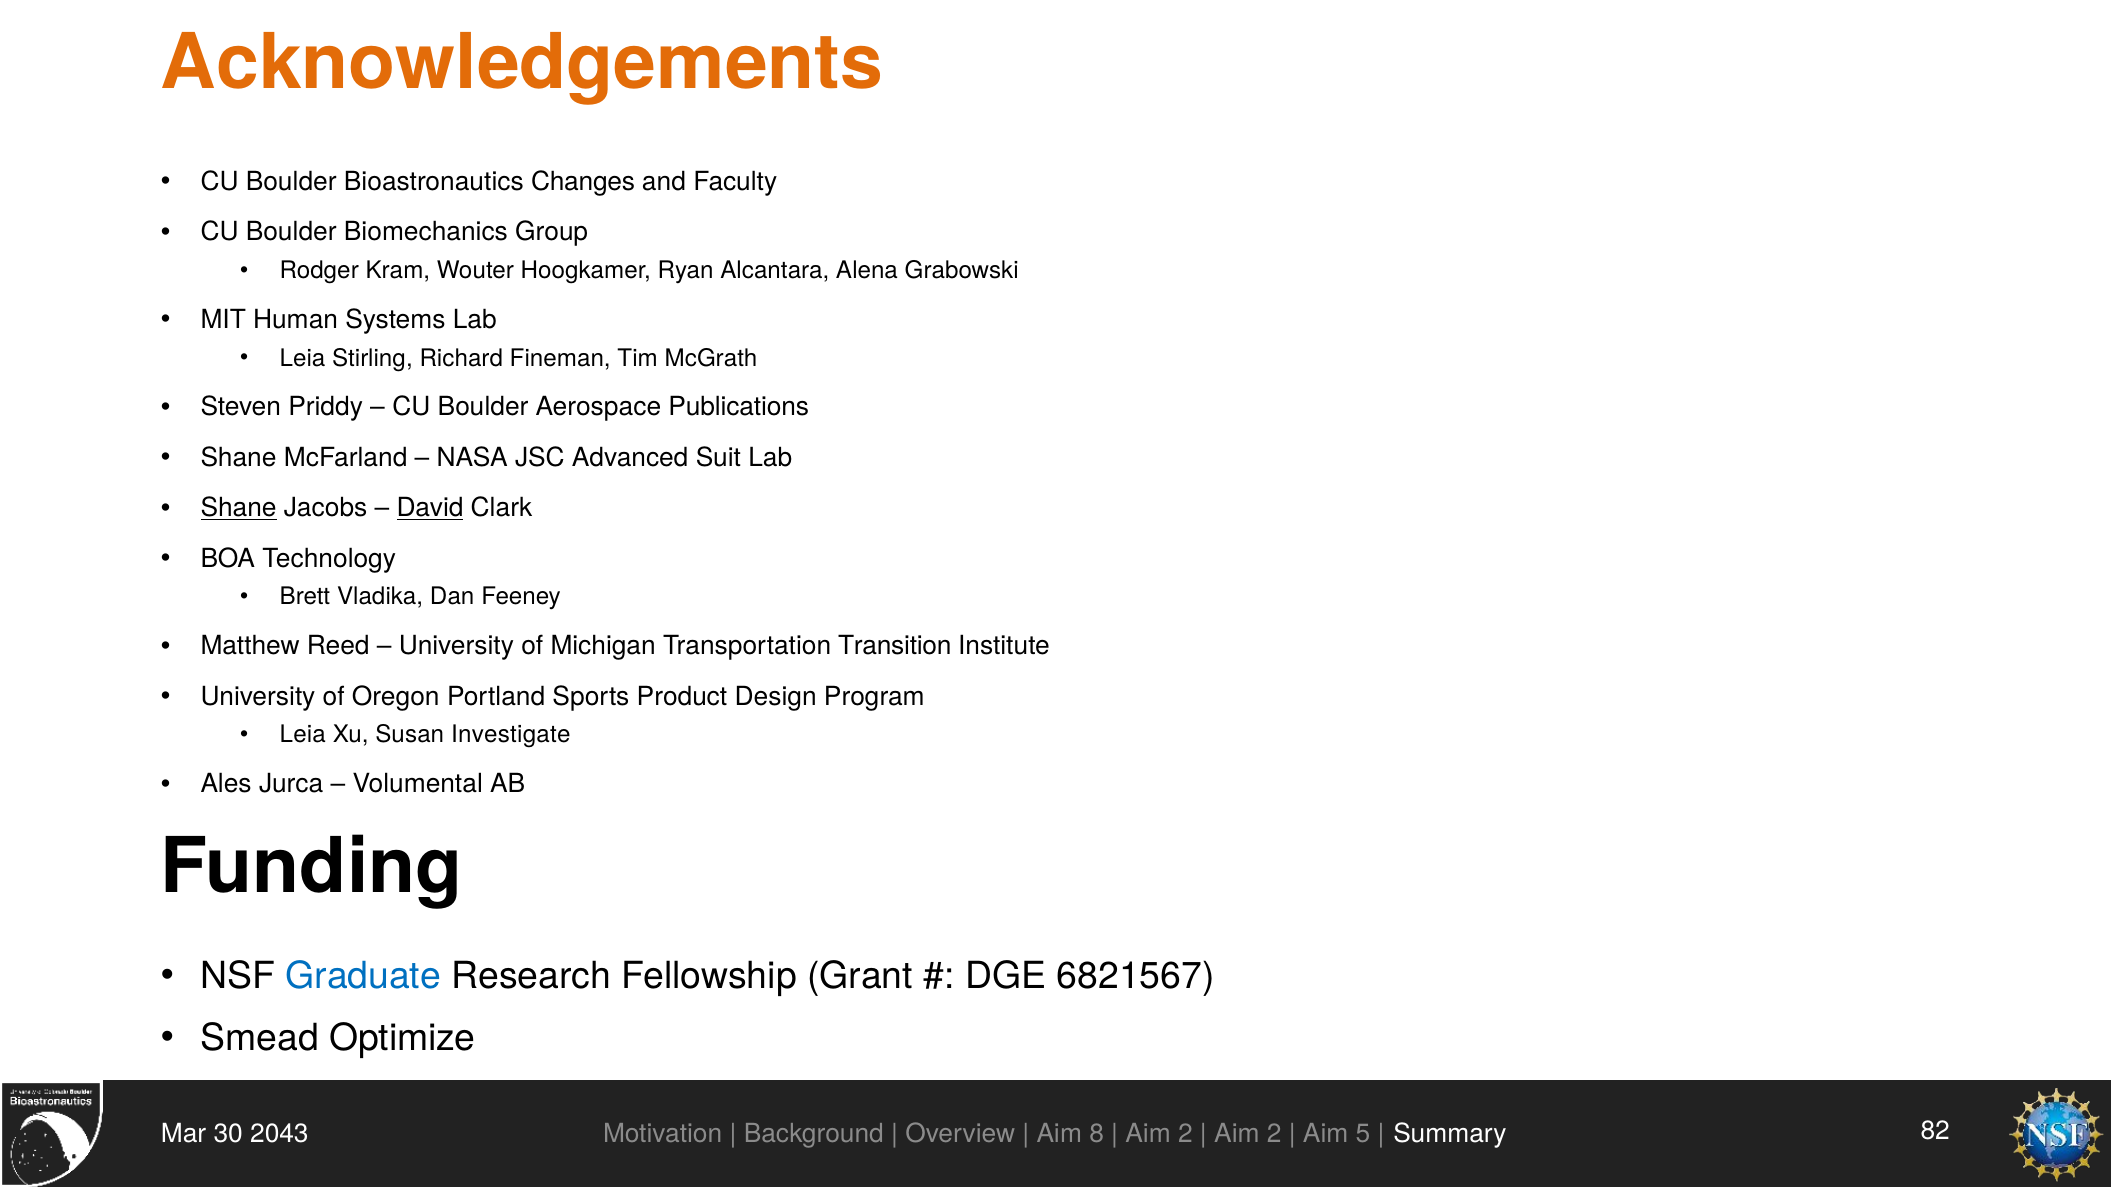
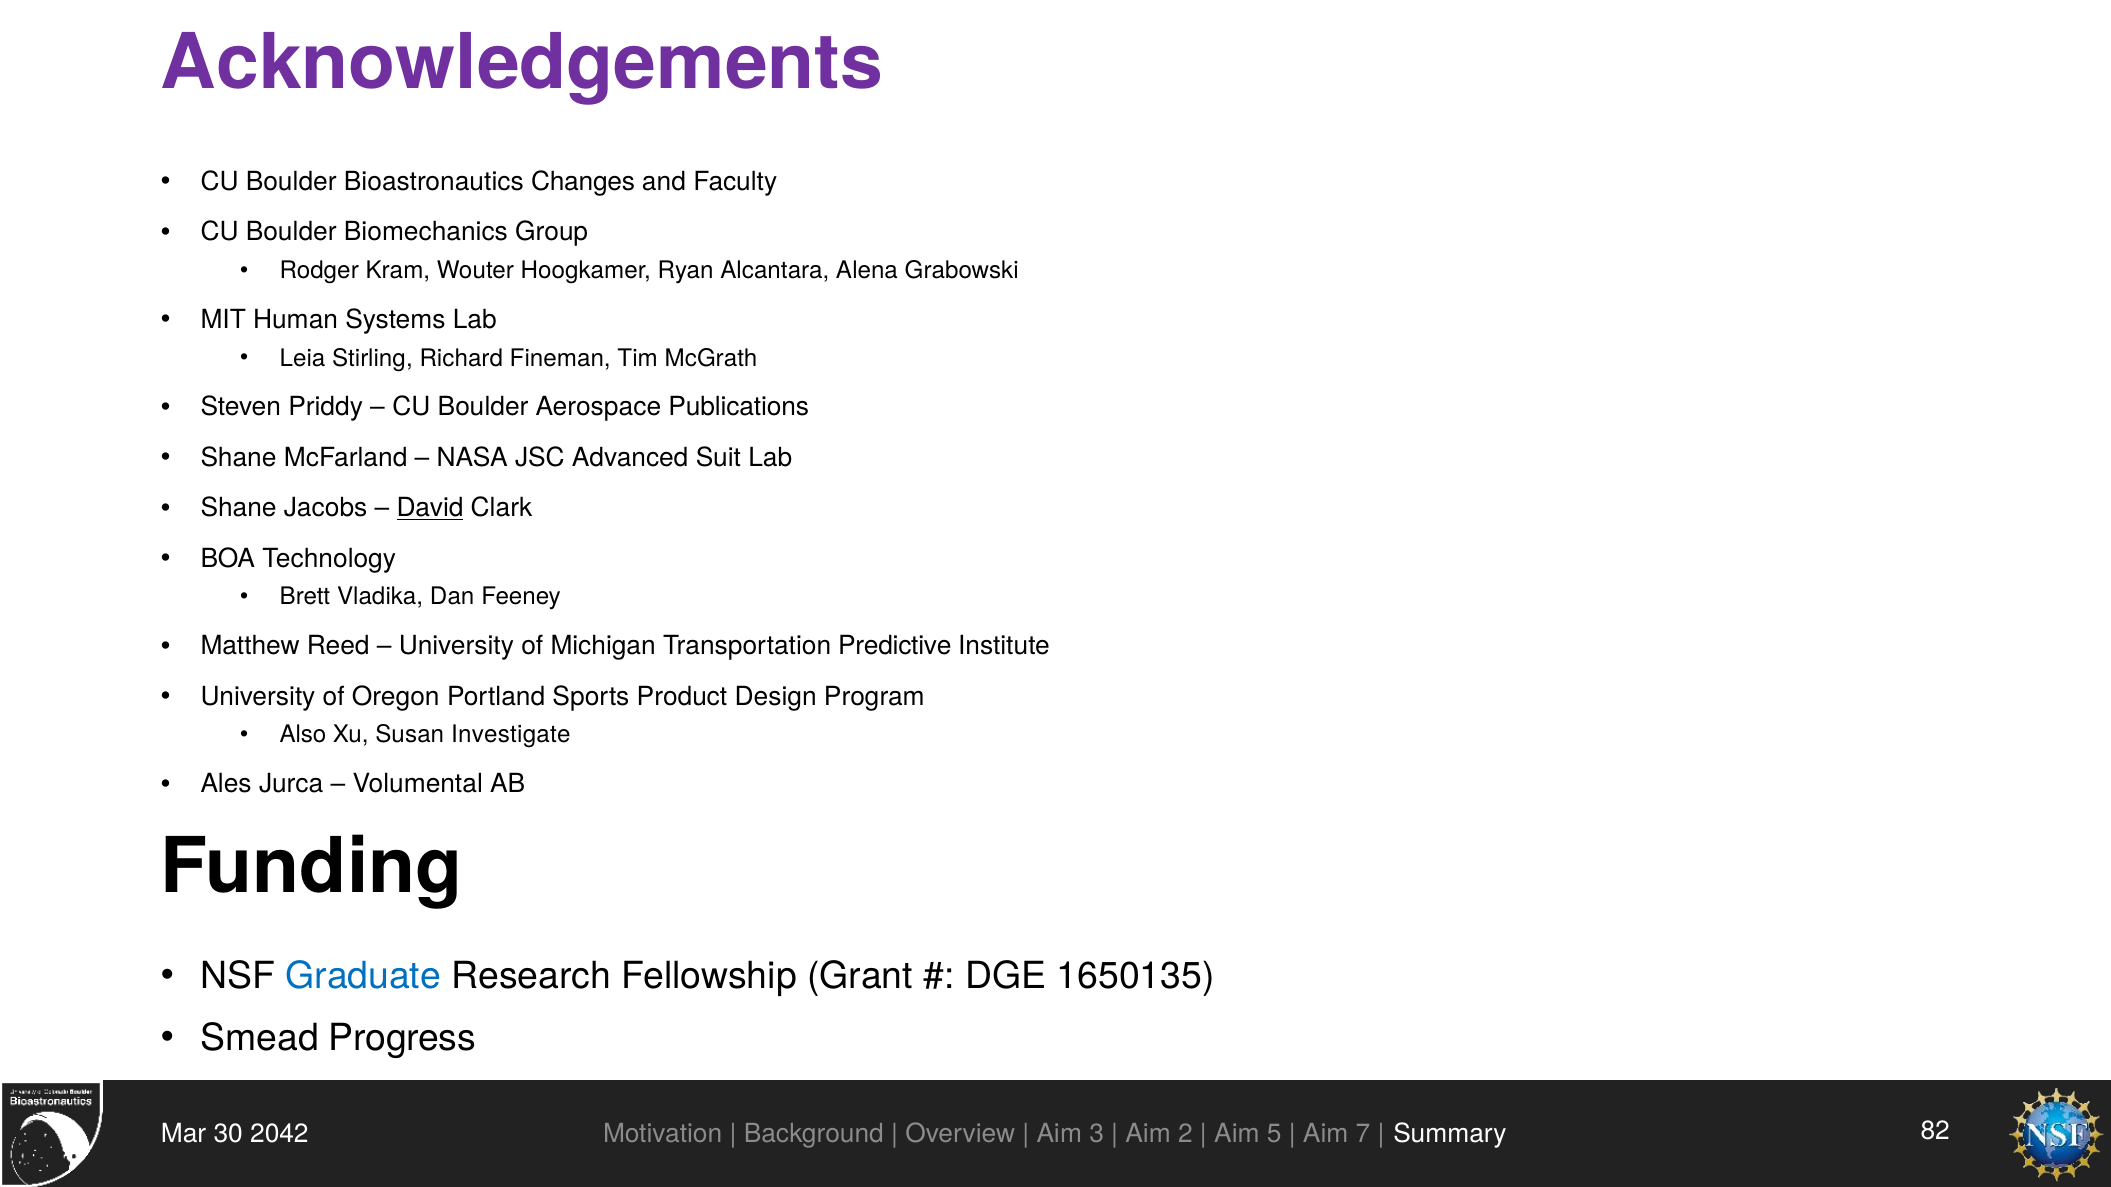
Acknowledgements colour: orange -> purple (522, 63)
Shane underline: present -> none (239, 508)
Transition: Transition -> Predictive (895, 646)
Leia: Leia -> Also (303, 735)
6821567: 6821567 -> 1650135 (1136, 976)
Optimize: Optimize -> Progress (402, 1039)
2043: 2043 -> 2042 (279, 1134)
8: 8 -> 3 (1097, 1134)
2: 2 -> 5 (1274, 1134)
5: 5 -> 7 (1363, 1134)
